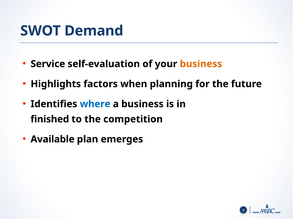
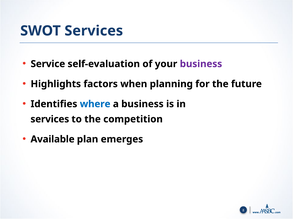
SWOT Demand: Demand -> Services (94, 31)
business colour: orange -> purple (201, 64)
finished: finished -> services (50, 120)
